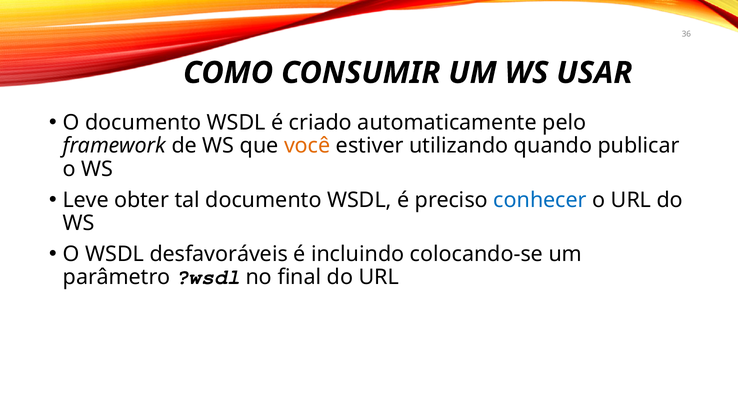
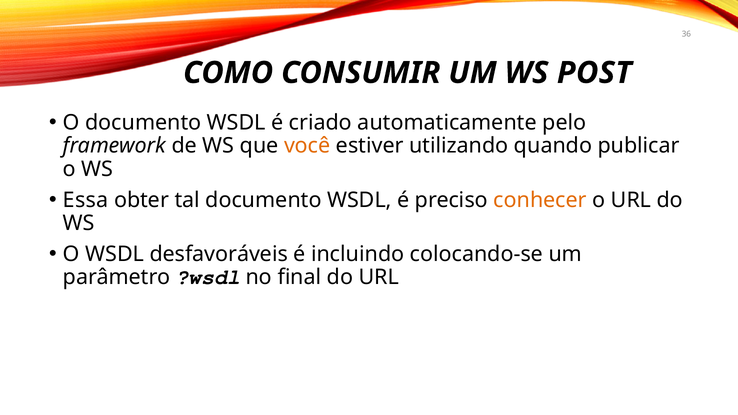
USAR: USAR -> POST (594, 73)
Leve: Leve -> Essa (86, 200)
conhecer colour: blue -> orange (540, 200)
